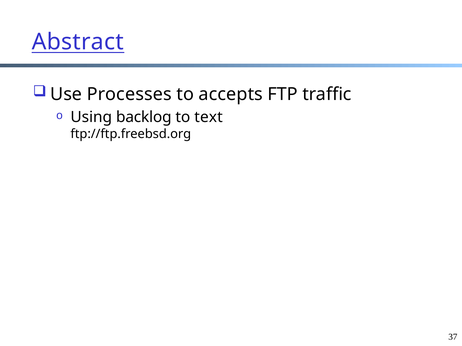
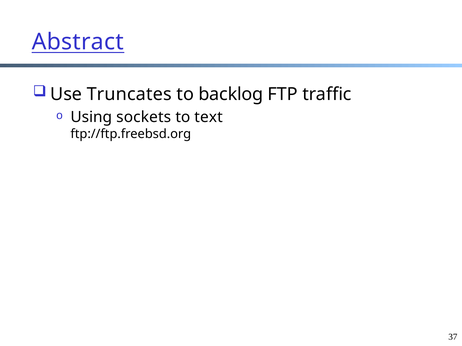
Processes: Processes -> Truncates (129, 94)
accepts: accepts -> backlog (231, 94)
backlog: backlog -> sockets (144, 117)
